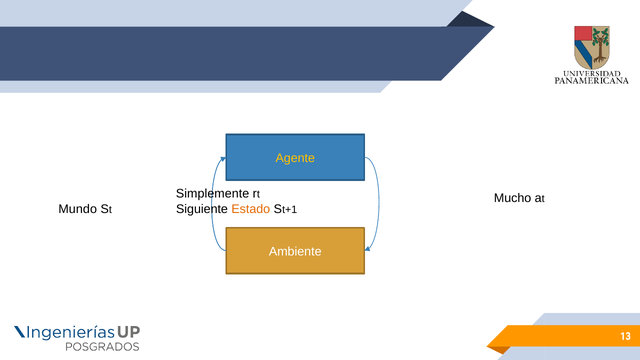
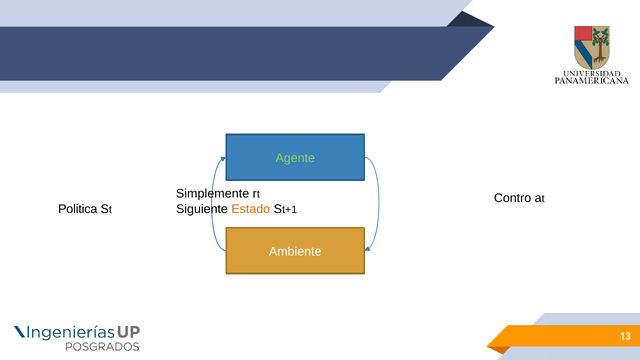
Agente colour: yellow -> light green (295, 158)
Mucho: Mucho -> Contro (513, 198)
Mundo: Mundo -> Politica (78, 209)
